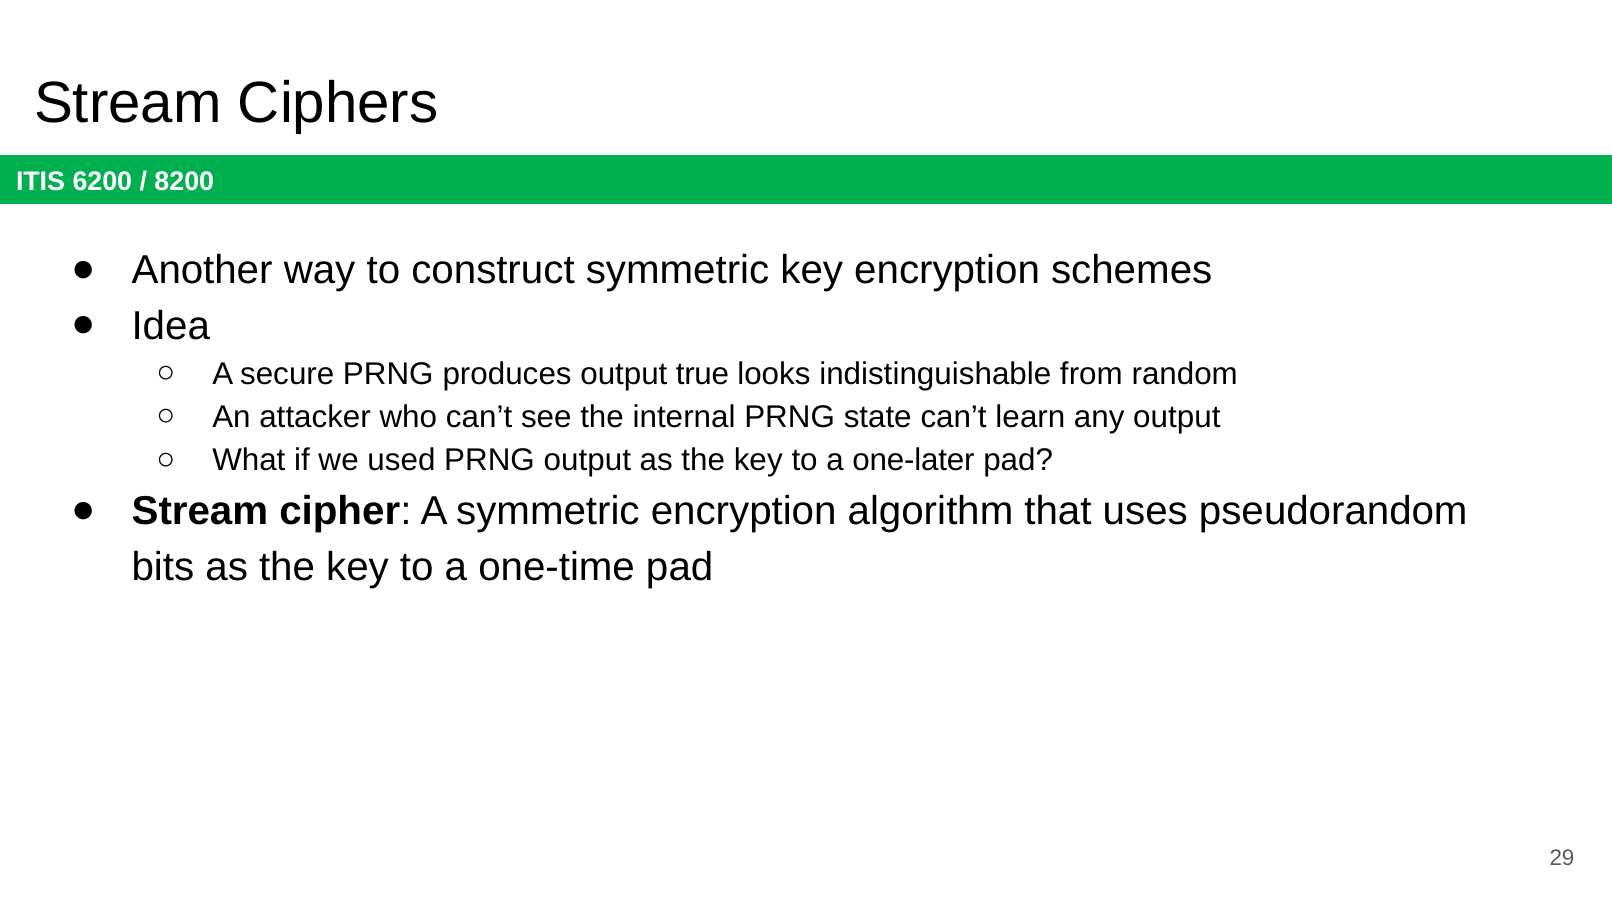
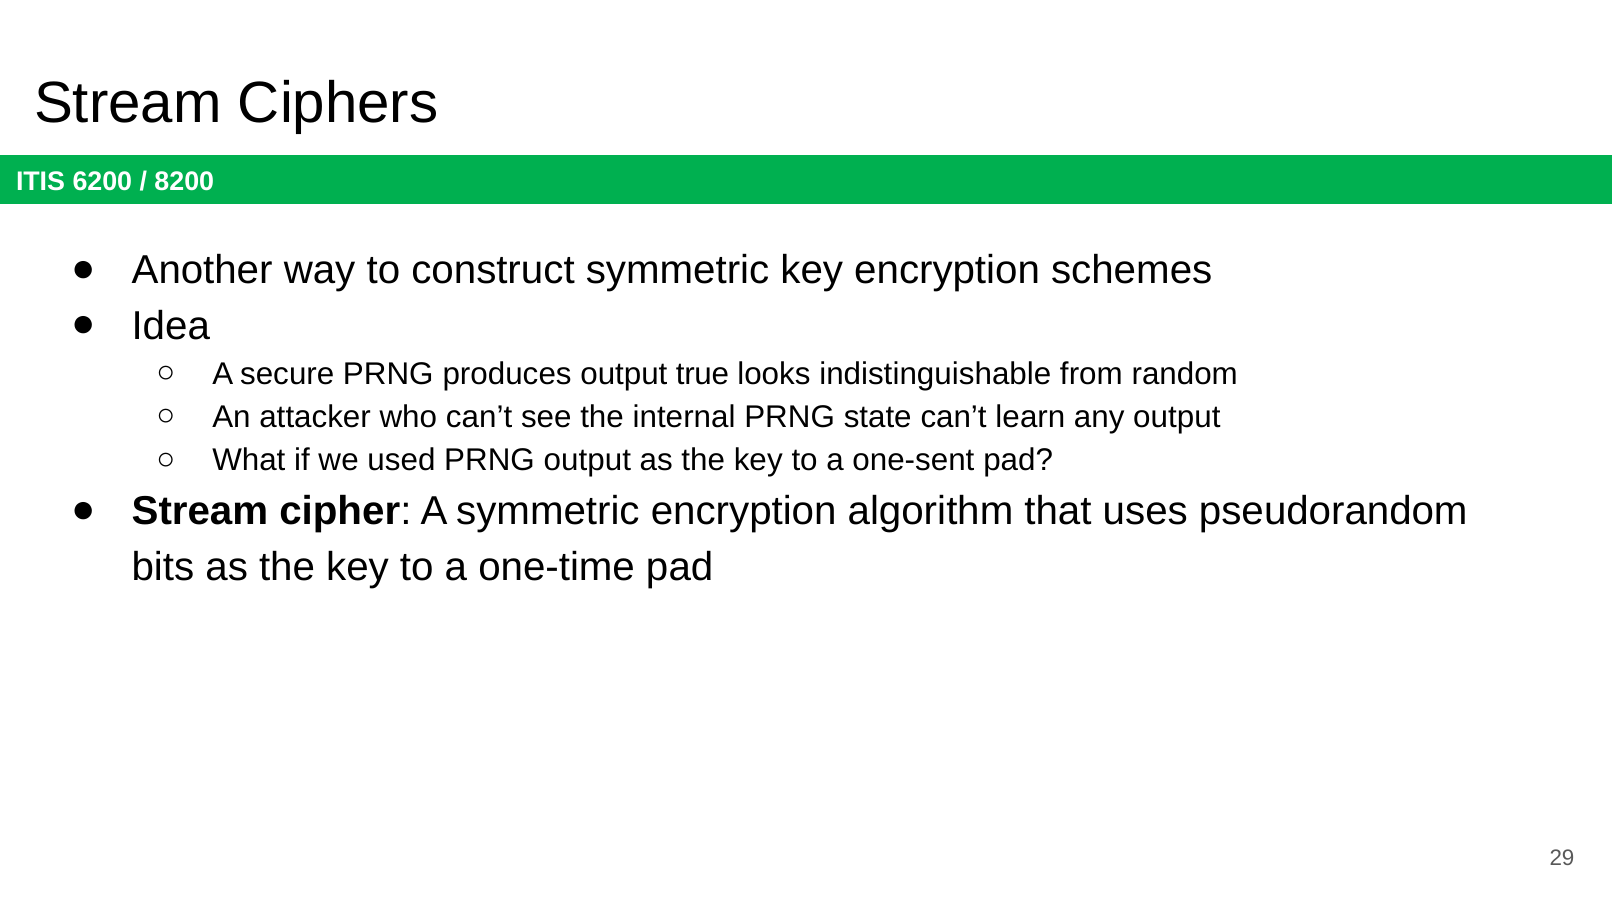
one-later: one-later -> one-sent (913, 460)
